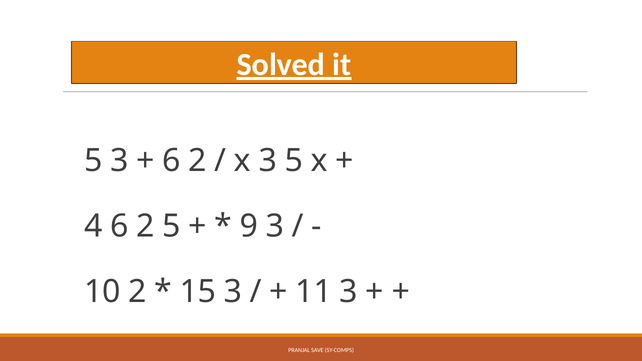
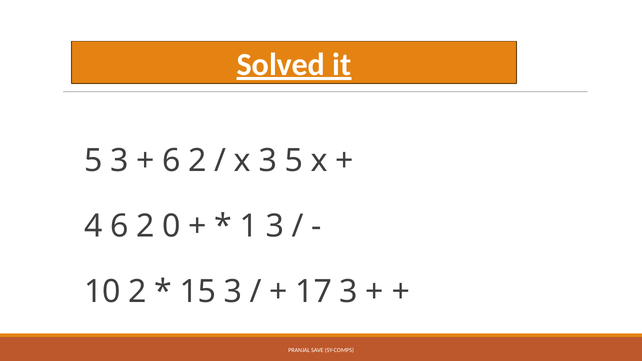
2 5: 5 -> 0 (172, 226)
9: 9 -> 1 (249, 226)
11: 11 -> 17 (314, 292)
